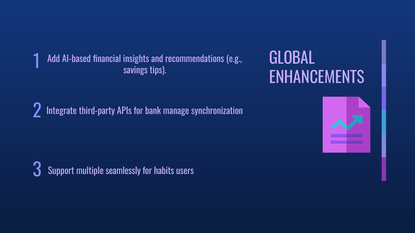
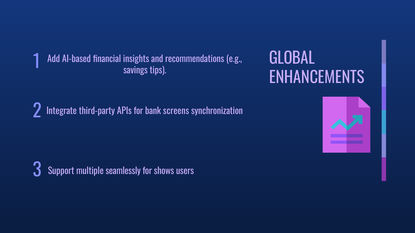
manage: manage -> screens (176, 111)
habits: habits -> shows (164, 172)
